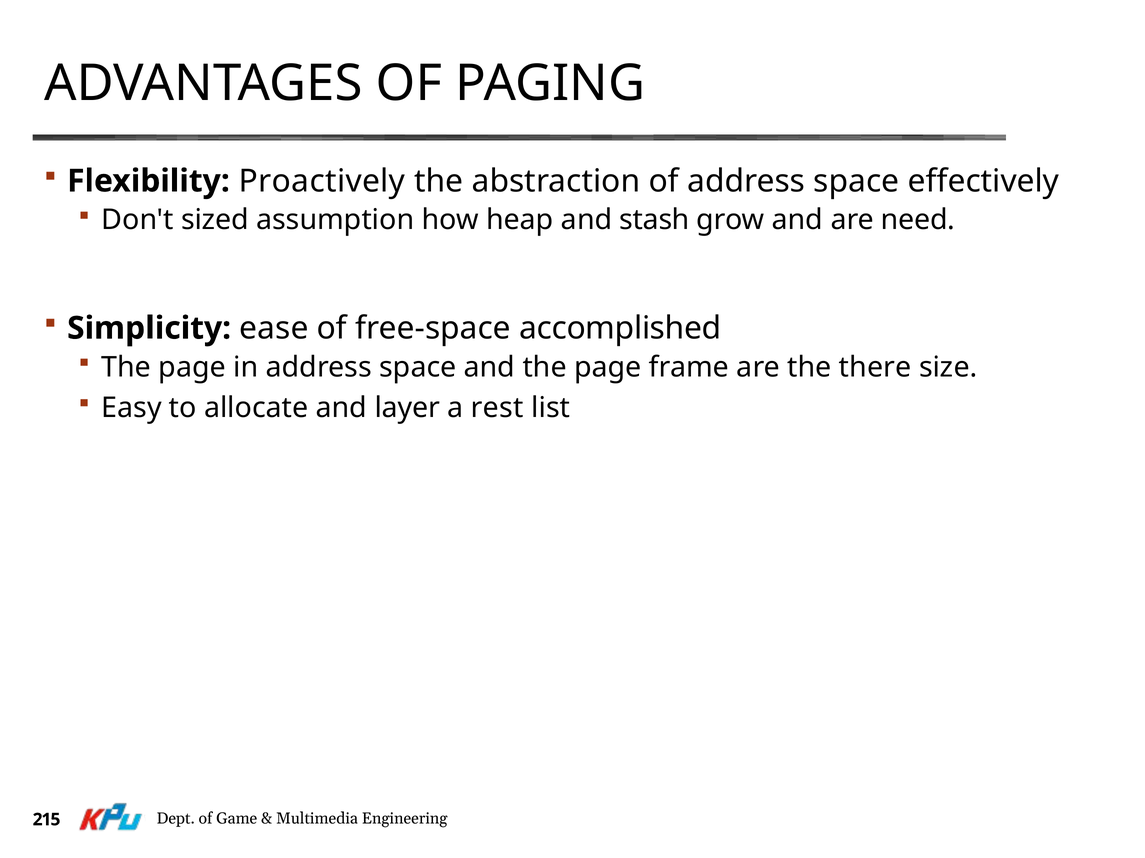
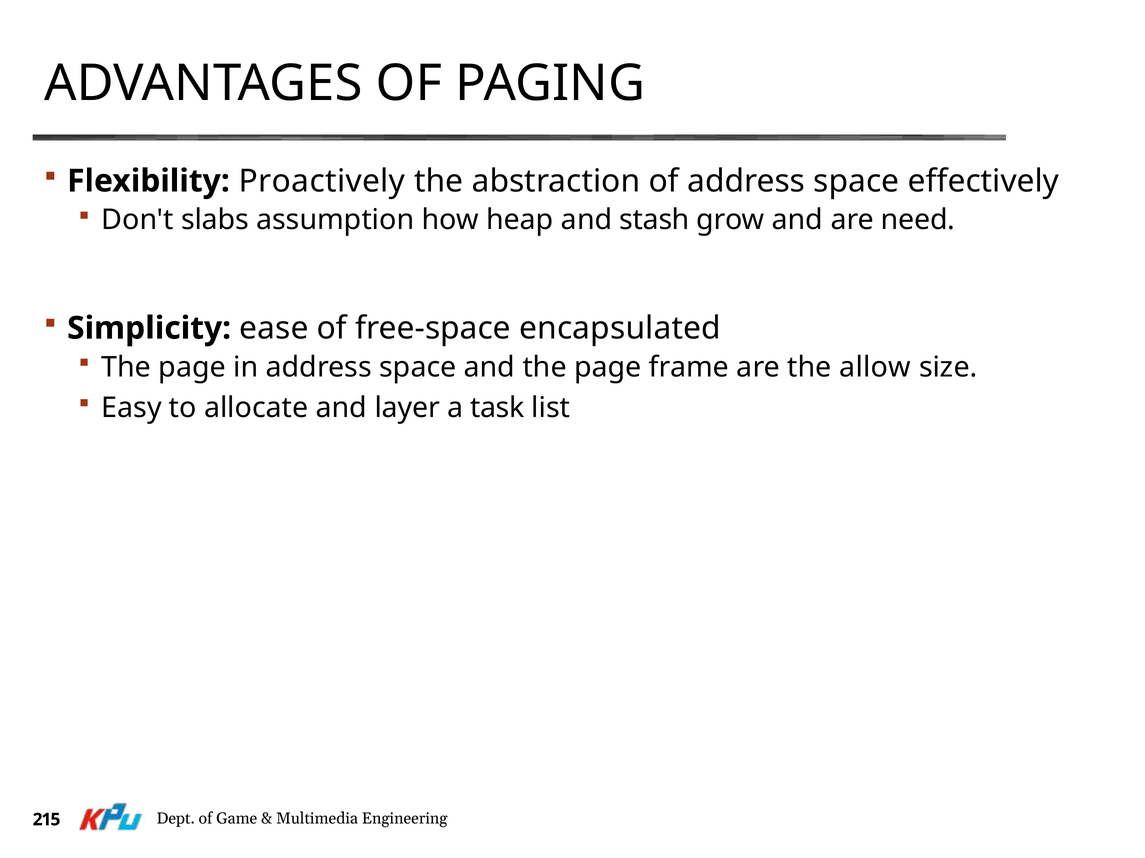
sized: sized -> slabs (215, 220)
accomplished: accomplished -> encapsulated (620, 328)
there: there -> allow (875, 368)
rest: rest -> task (497, 408)
